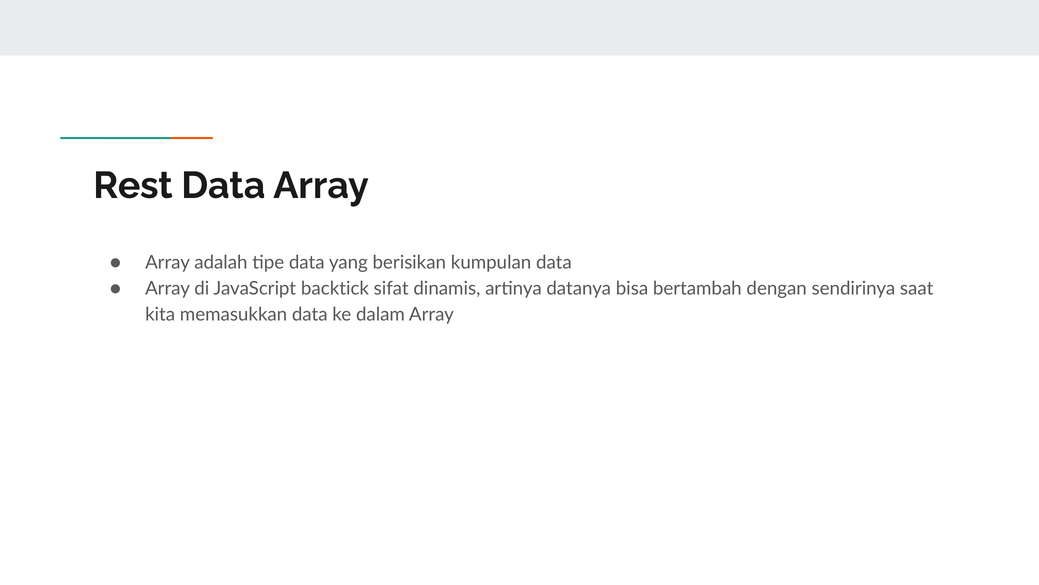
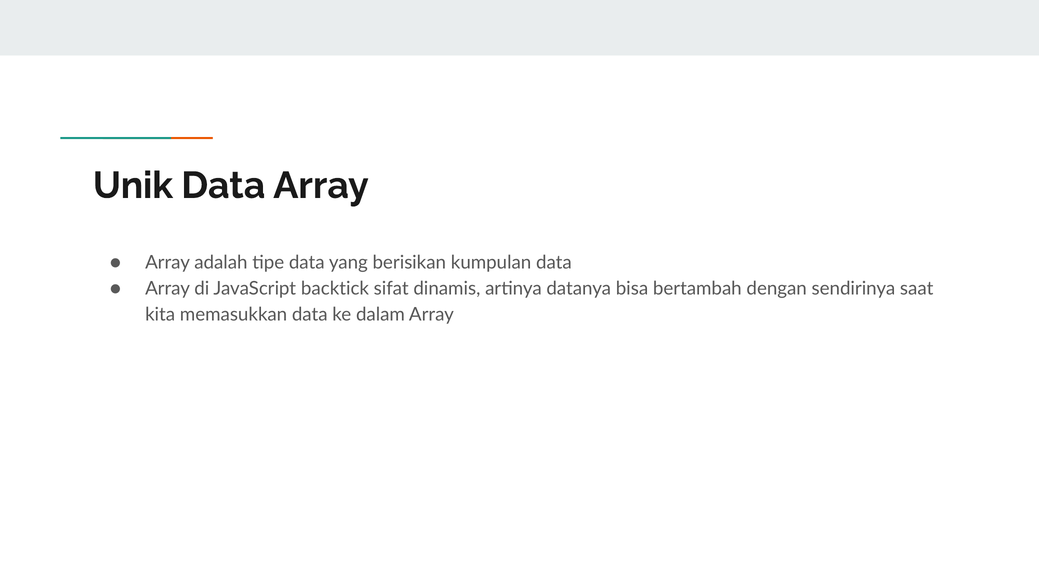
Rest: Rest -> Unik (133, 185)
